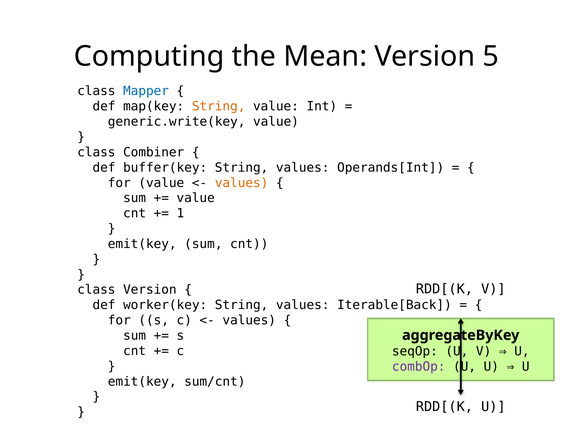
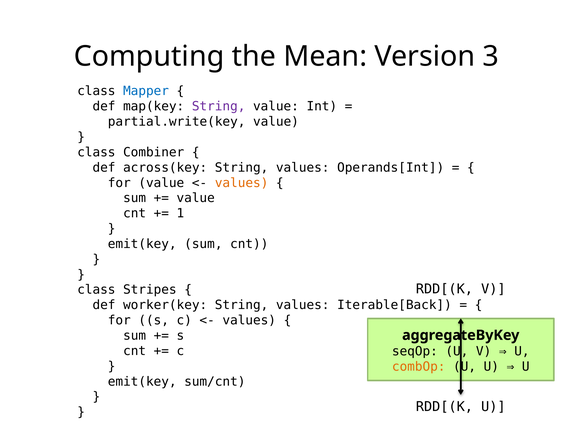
5: 5 -> 3 (491, 56)
String colour: orange -> purple (219, 106)
generic.write(key: generic.write(key -> partial.write(key (177, 122)
buffer(key: buffer(key -> across(key (165, 167)
class Version: Version -> Stripes (150, 290)
combOp colour: purple -> orange (419, 366)
